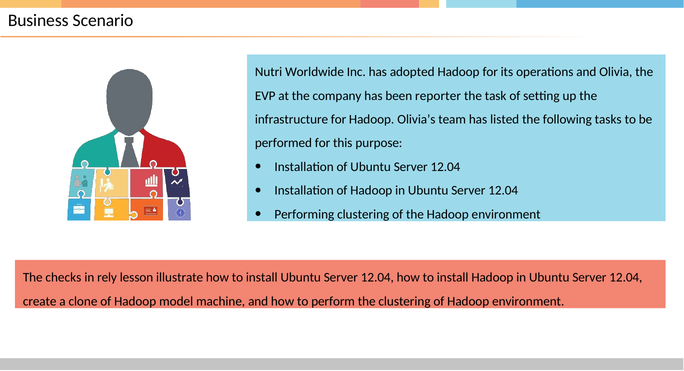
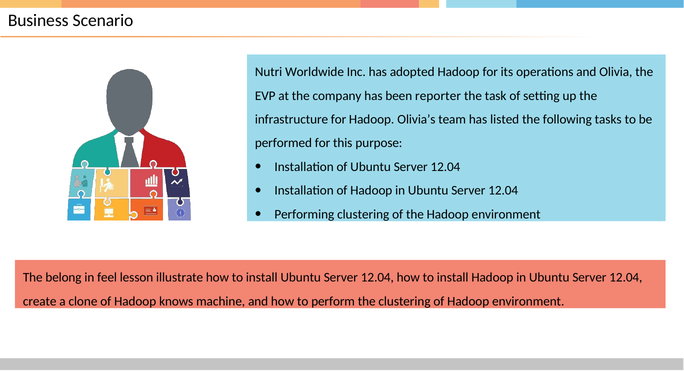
checks: checks -> belong (63, 278)
rely: rely -> feel (107, 278)
model: model -> knows (176, 301)
